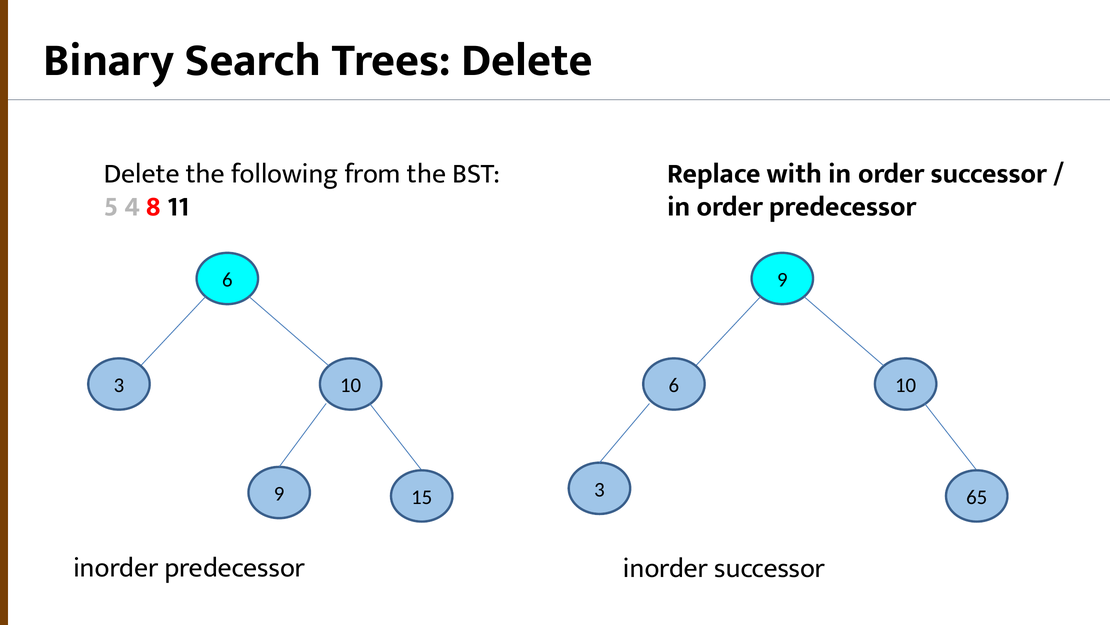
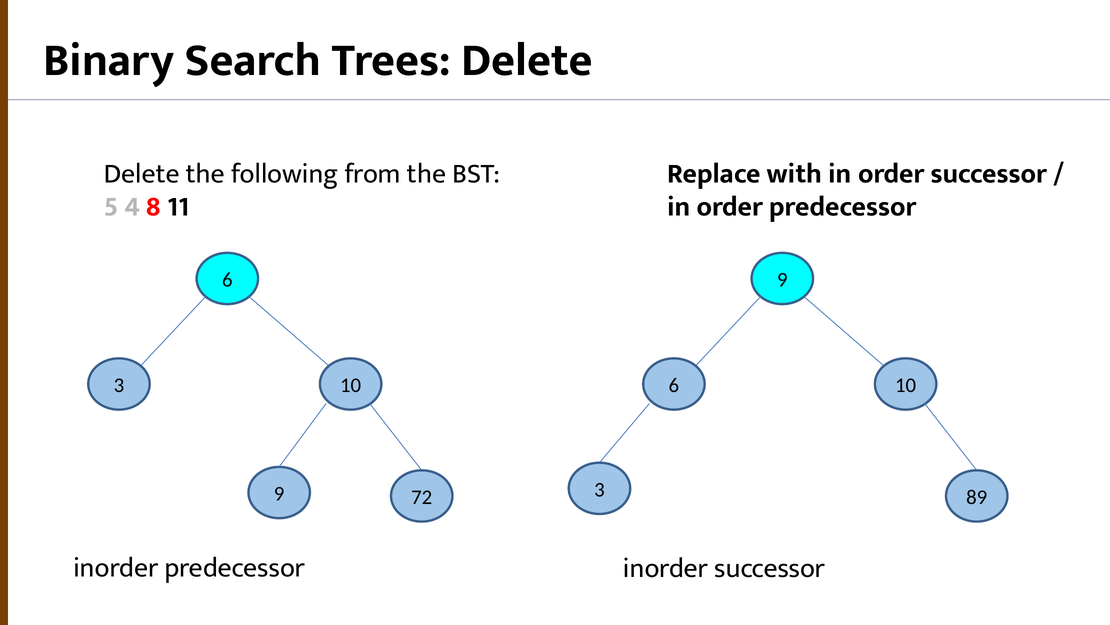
65: 65 -> 89 (977, 497)
15: 15 -> 72 (422, 497)
